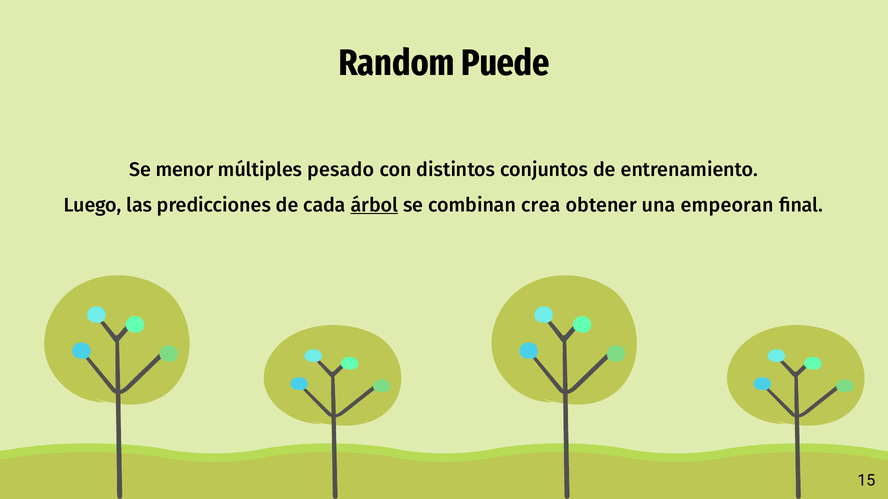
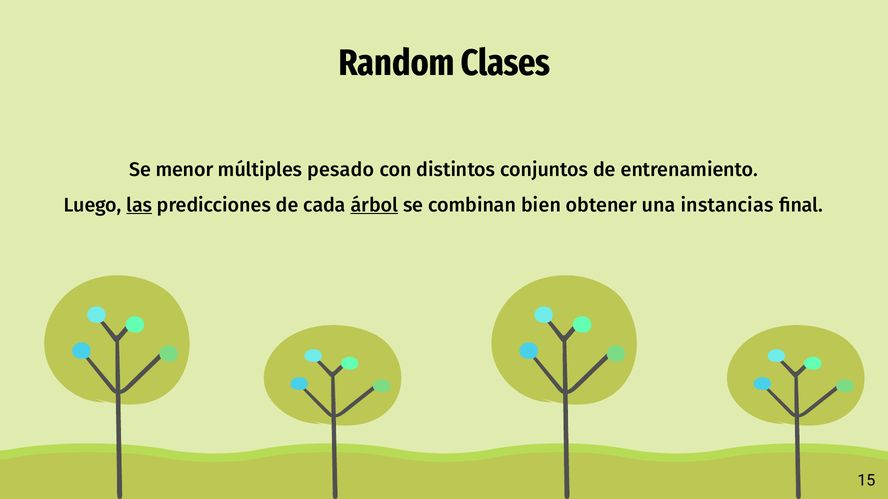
Puede: Puede -> Clases (505, 63)
las underline: none -> present (139, 205)
crea: crea -> bien (541, 205)
empeoran: empeoran -> instancias (727, 205)
